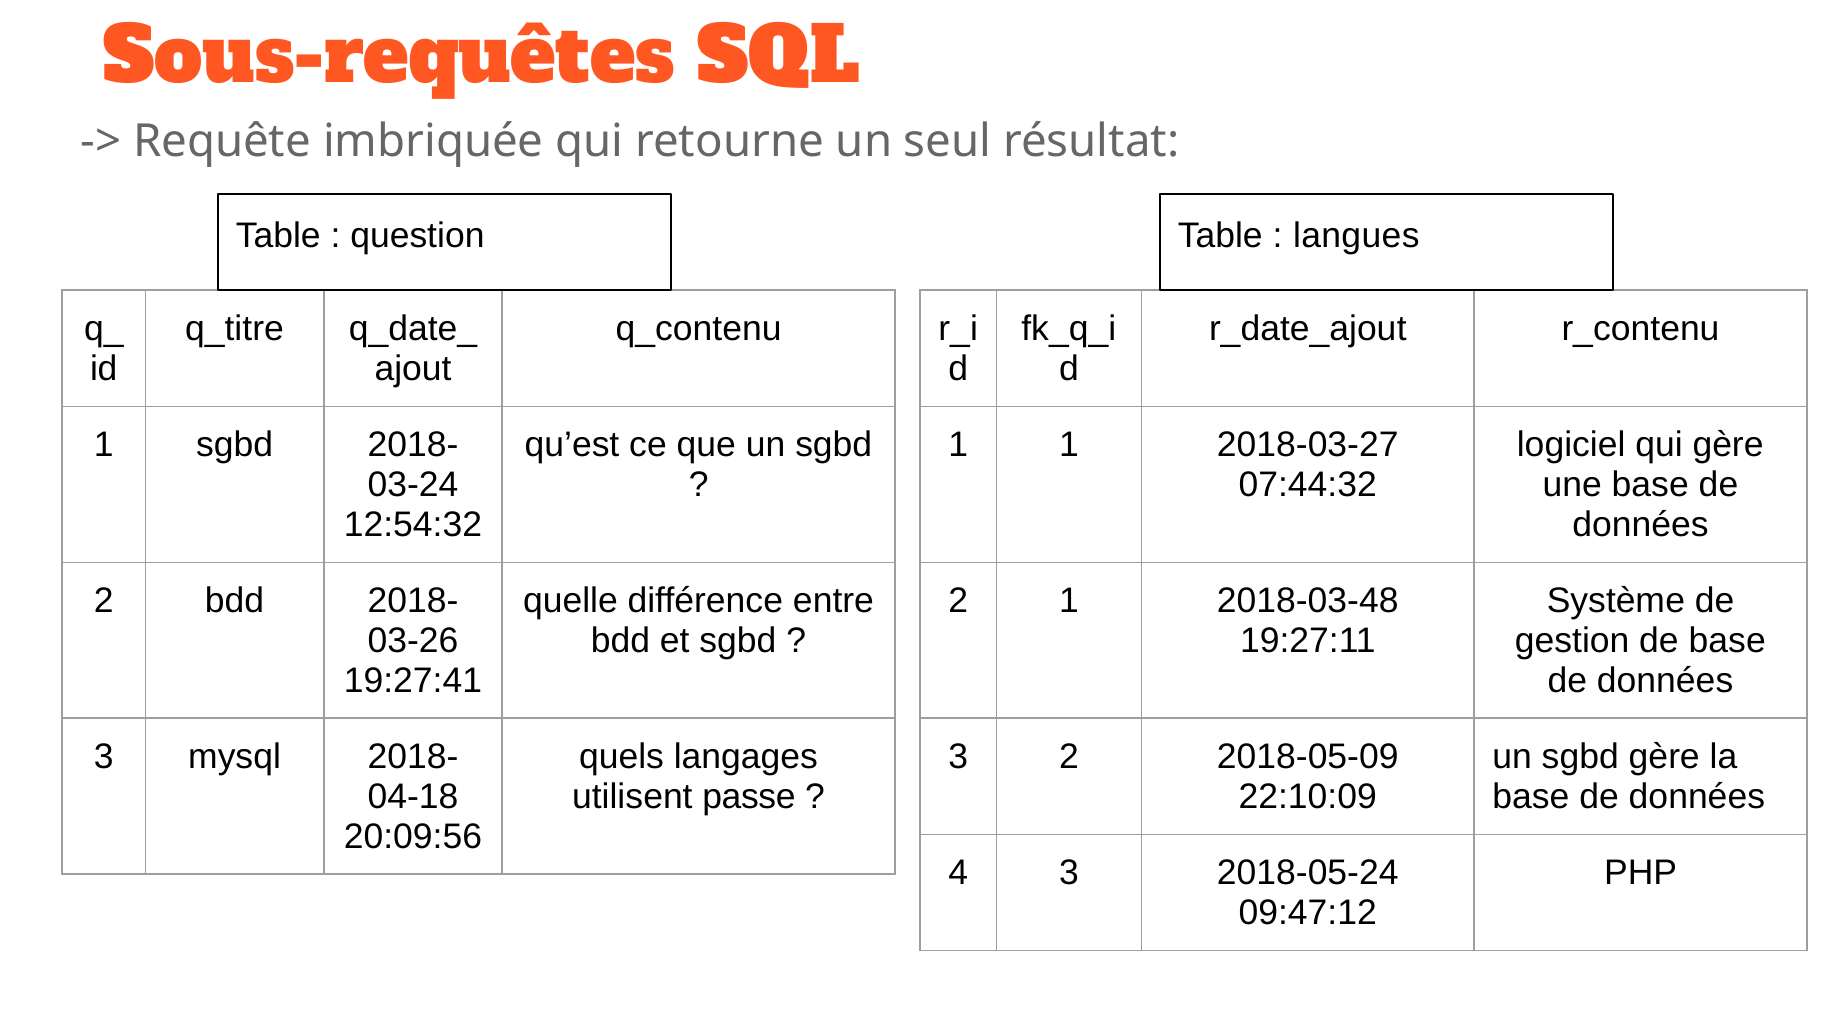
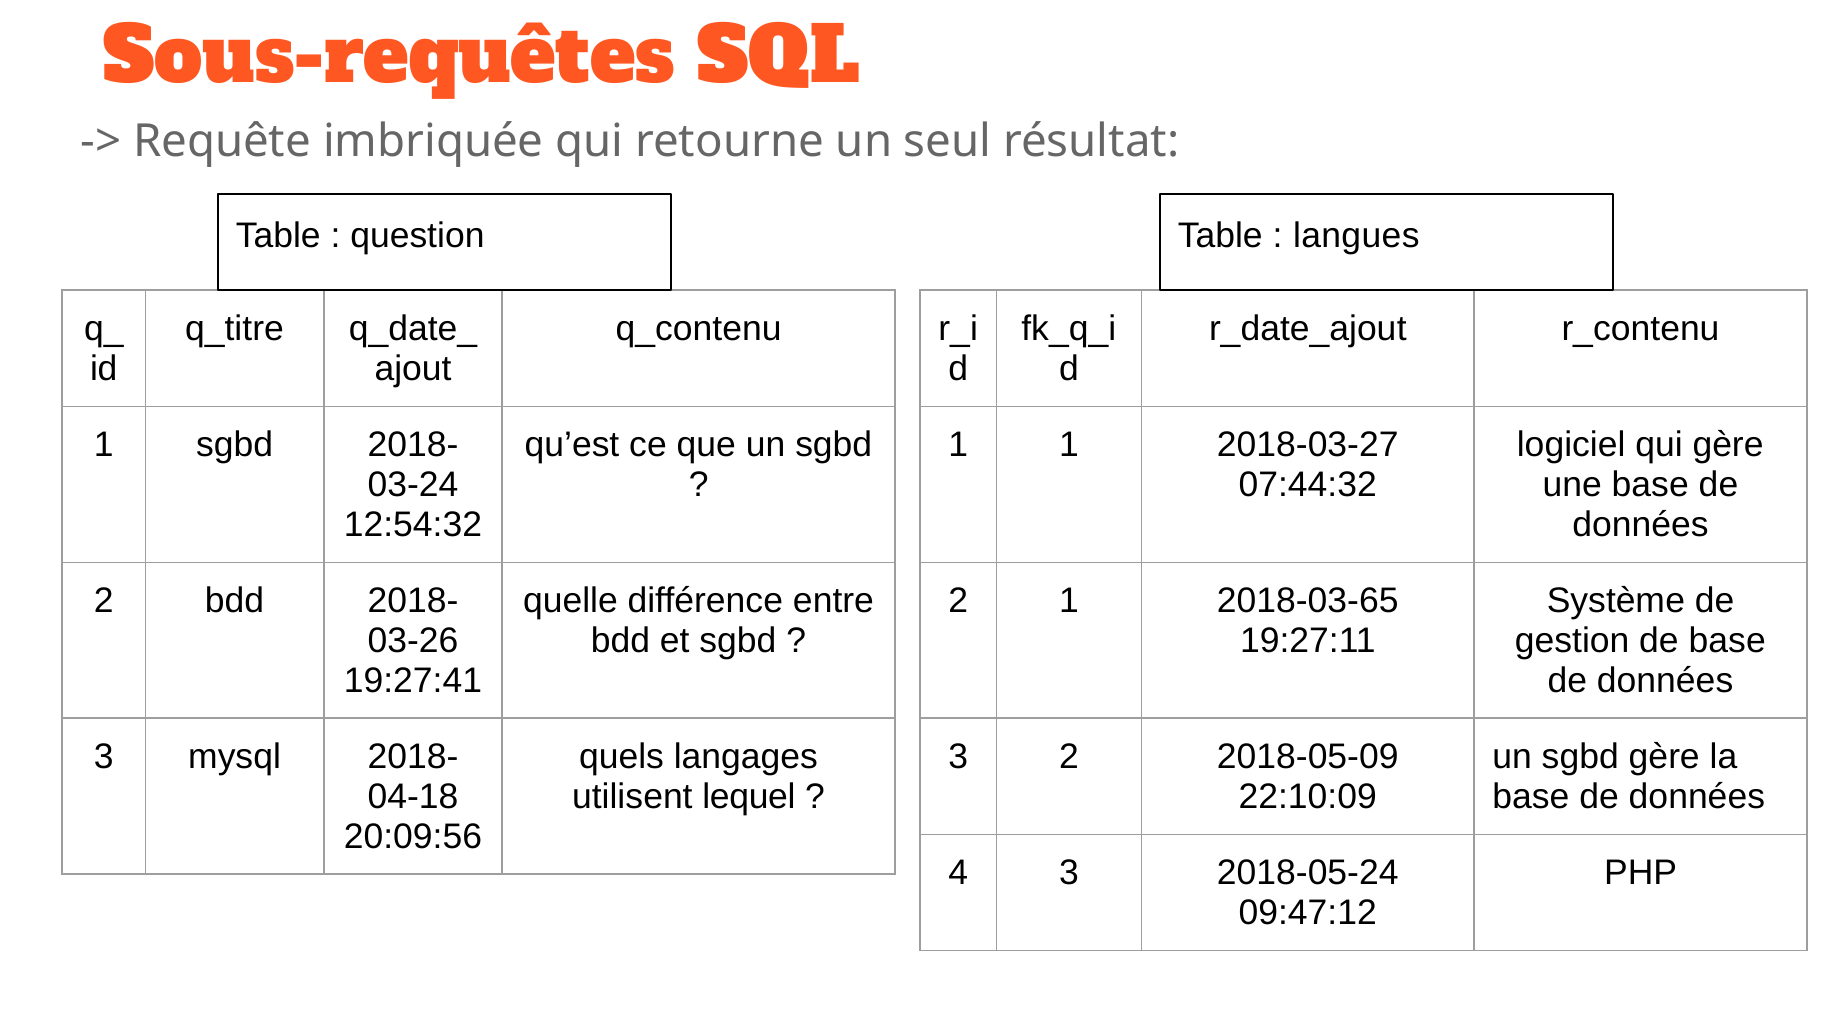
2018-03-48: 2018-03-48 -> 2018-03-65 (1308, 601)
passe: passe -> lequel (749, 797)
